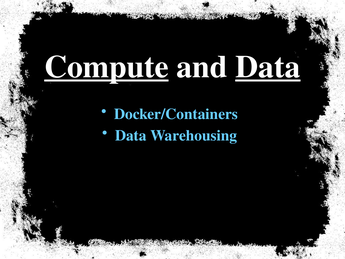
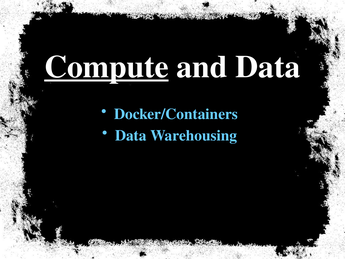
Data underline: present -> none (268, 67)
